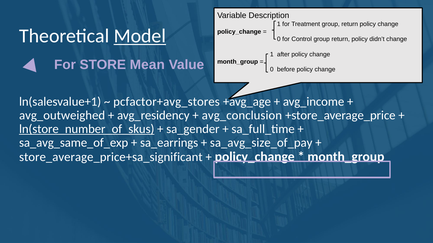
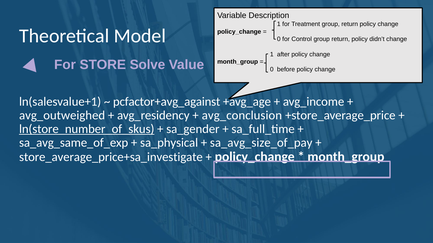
Model underline: present -> none (140, 36)
Mean: Mean -> Solve (147, 65)
pcfactor+avg_stores: pcfactor+avg_stores -> pcfactor+avg_against (167, 102)
sa_earrings: sa_earrings -> sa_physical (169, 143)
store_average_price+sa_significant: store_average_price+sa_significant -> store_average_price+sa_investigate (111, 157)
